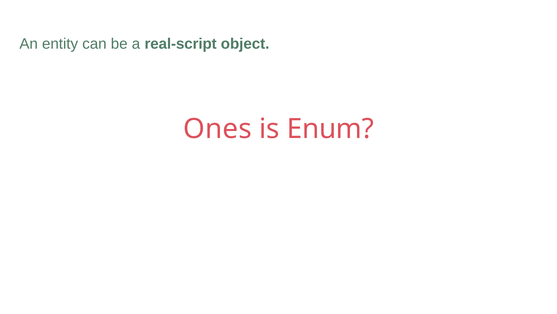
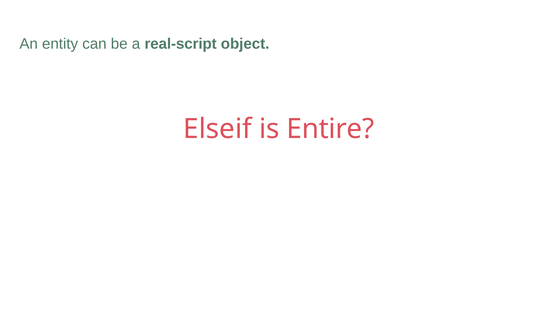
Ones: Ones -> Elseif (218, 129)
Enum: Enum -> Entire (330, 129)
